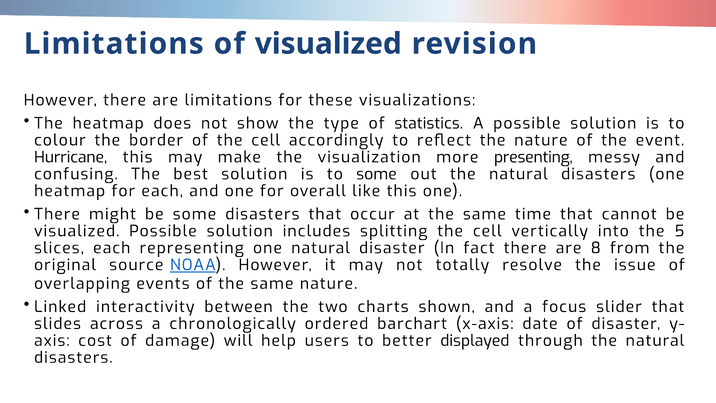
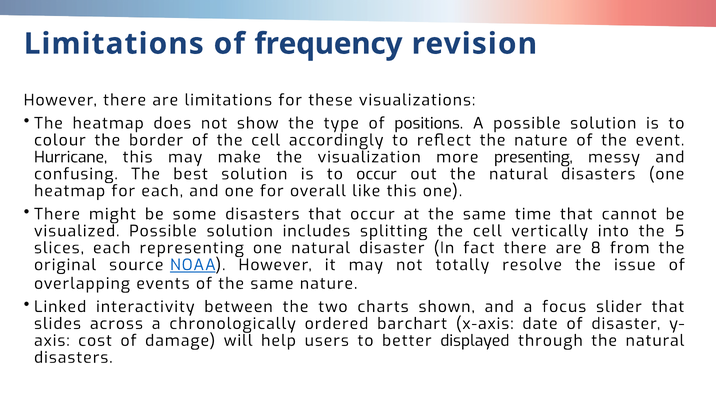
of visualized: visualized -> frequency (328, 44)
statistics: statistics -> positions (429, 123)
to some: some -> occur (377, 174)
